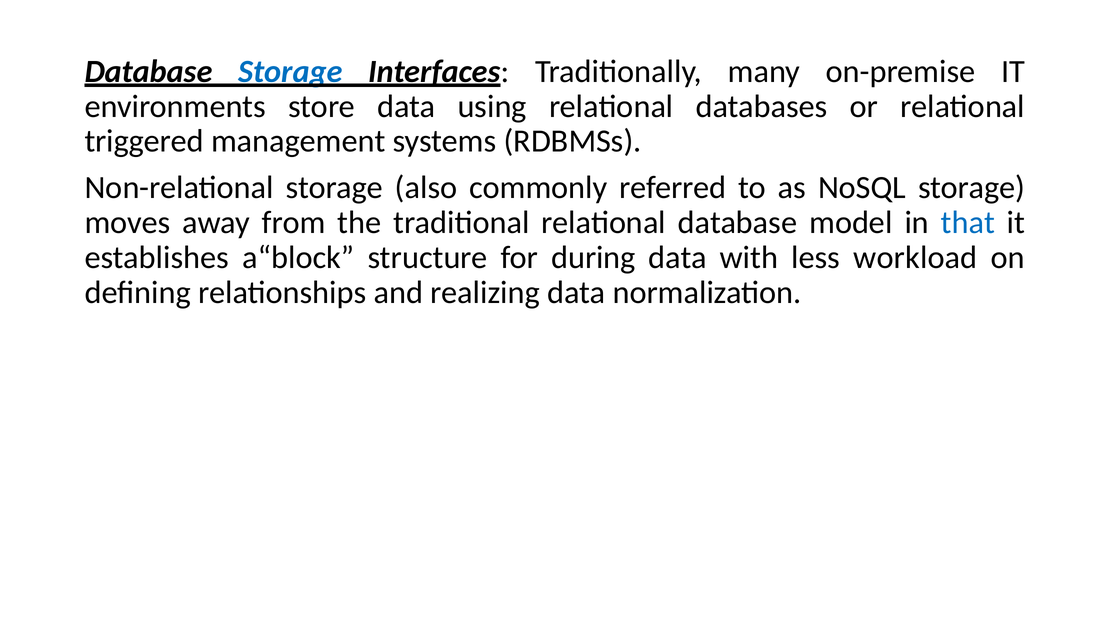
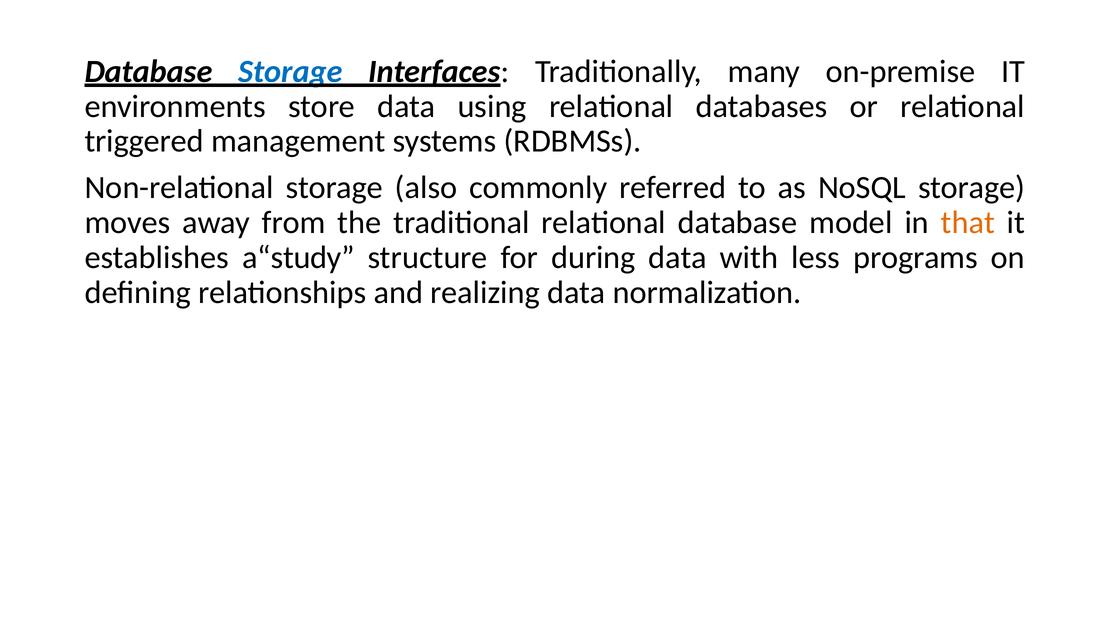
that colour: blue -> orange (968, 223)
a“block: a“block -> a“study (298, 258)
workload: workload -> programs (916, 258)
